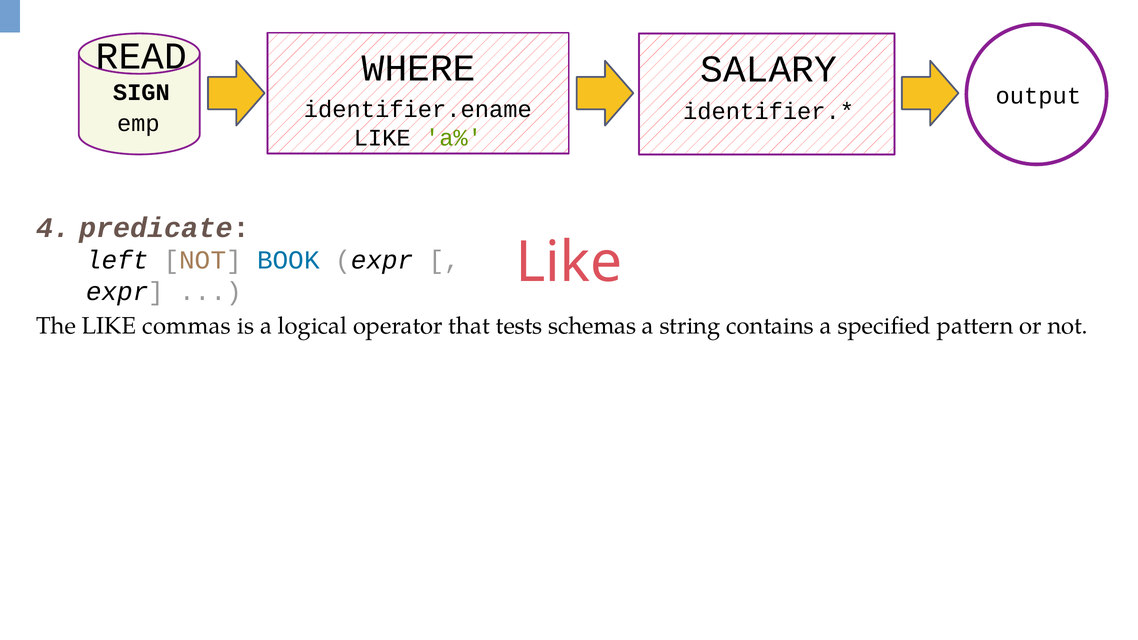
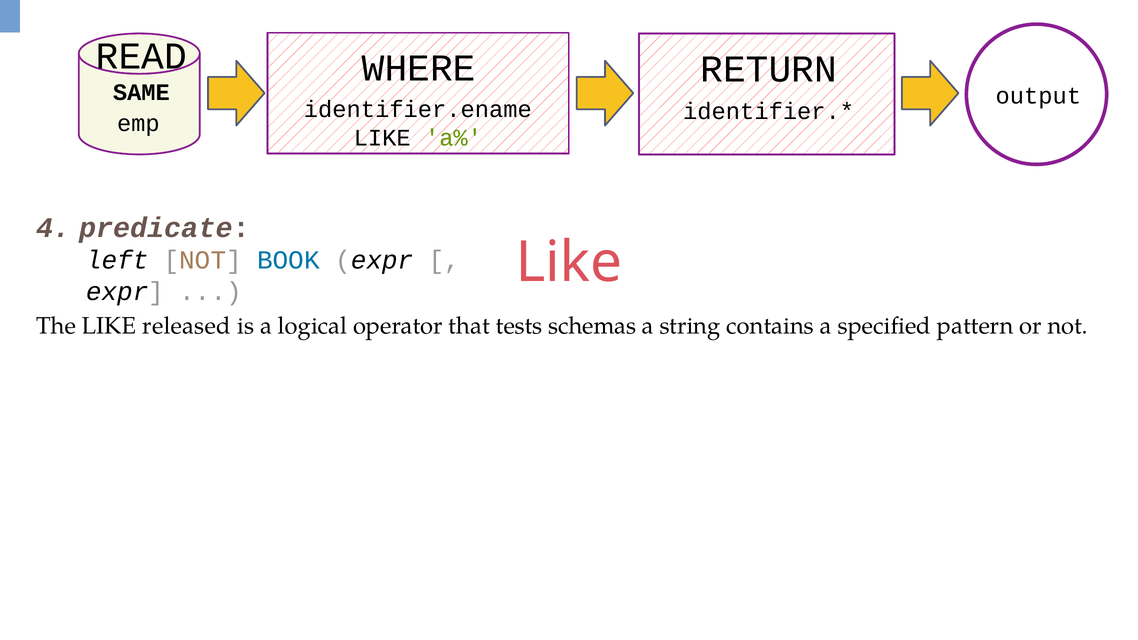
SALARY: SALARY -> RETURN (769, 69)
SIGN: SIGN -> SAME (141, 92)
commas: commas -> released (187, 326)
